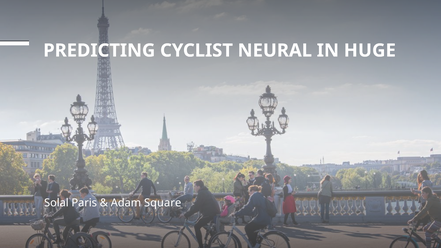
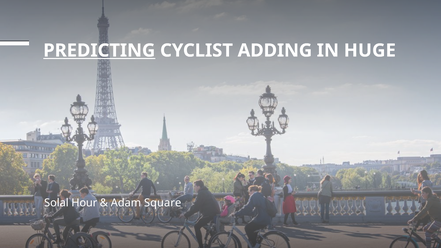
PREDICTING underline: none -> present (99, 51)
NEURAL: NEURAL -> ADDING (275, 51)
Paris: Paris -> Hour (84, 203)
